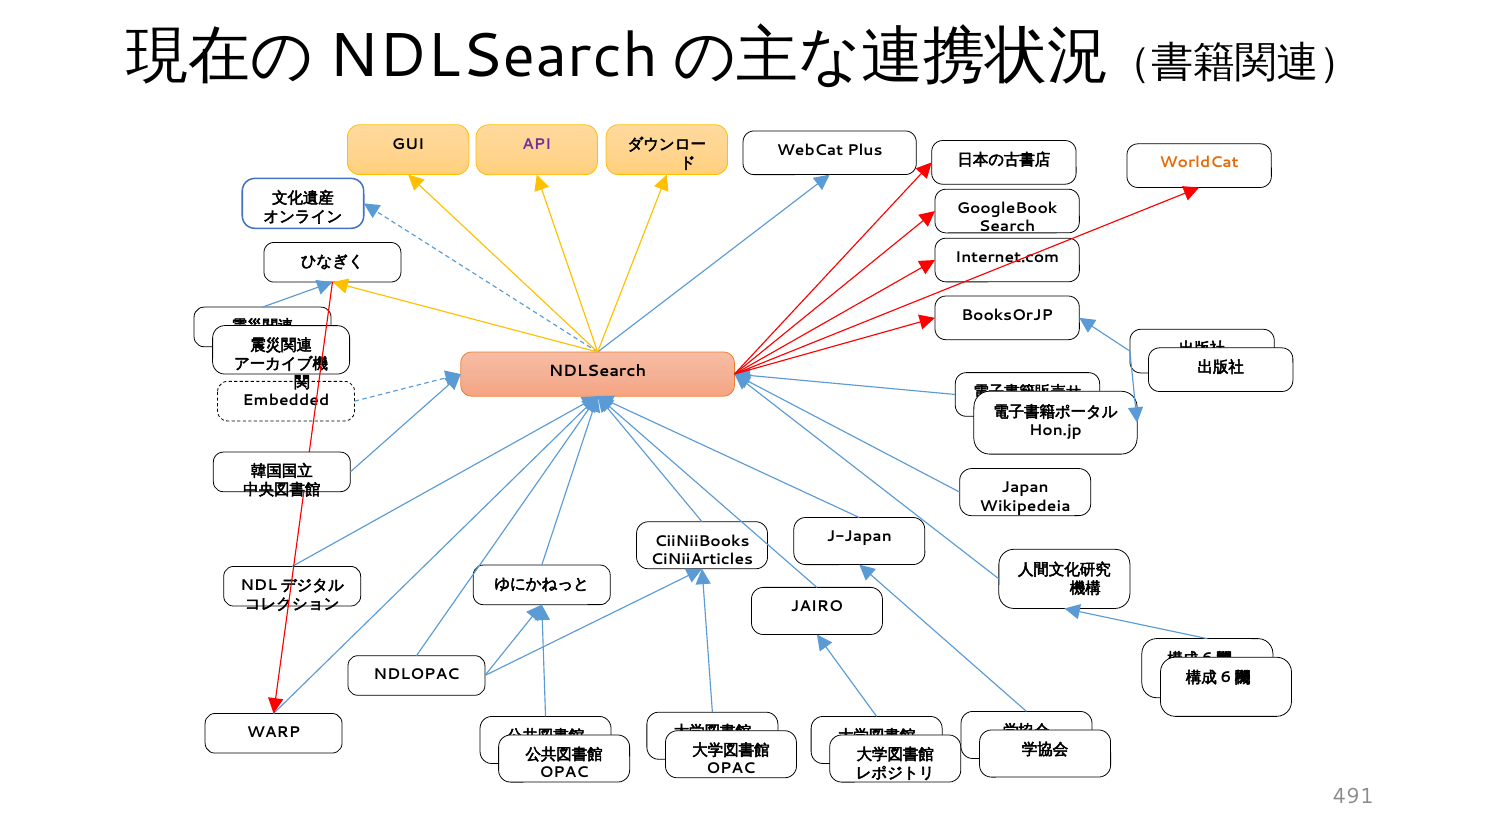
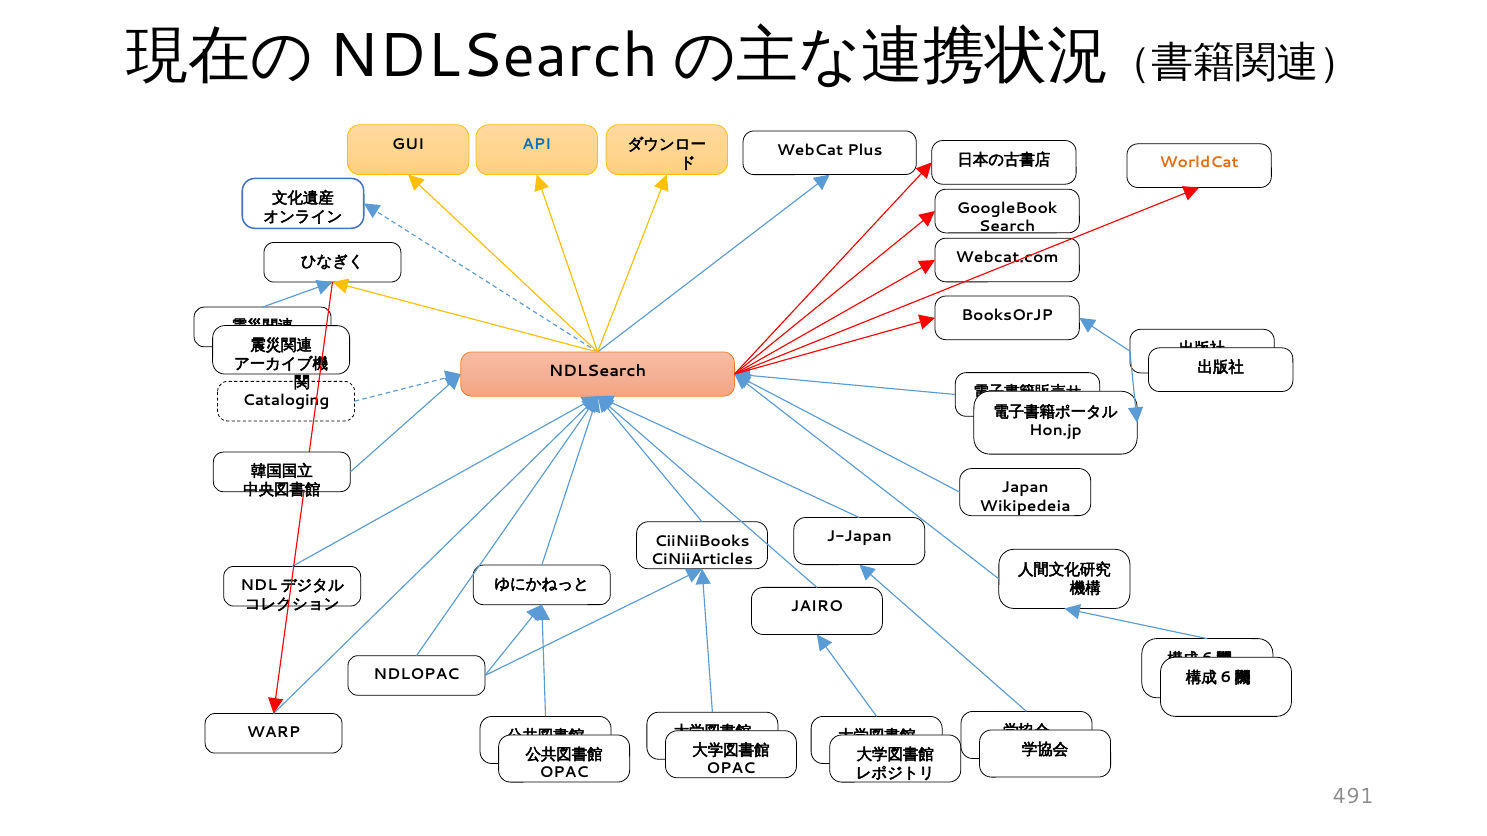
API colour: purple -> blue (537, 144)
Internet.com: Internet.com -> Webcat.com (1007, 257)
Embedded: Embedded -> Cataloging (286, 400)
